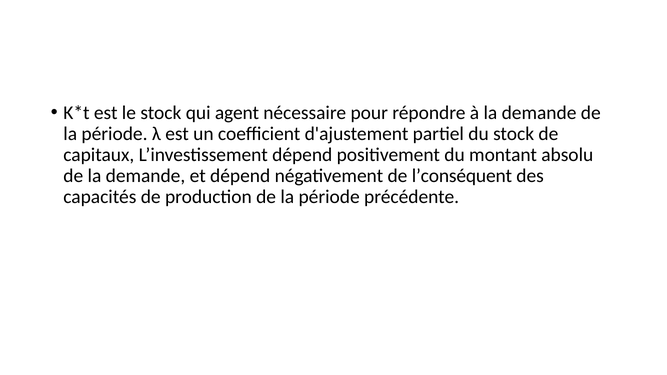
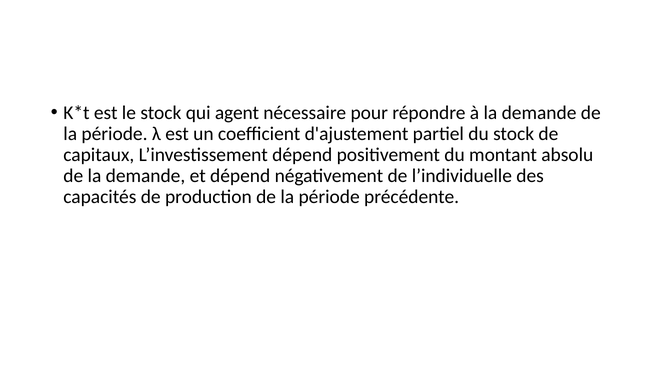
l’conséquent: l’conséquent -> l’individuelle (462, 176)
